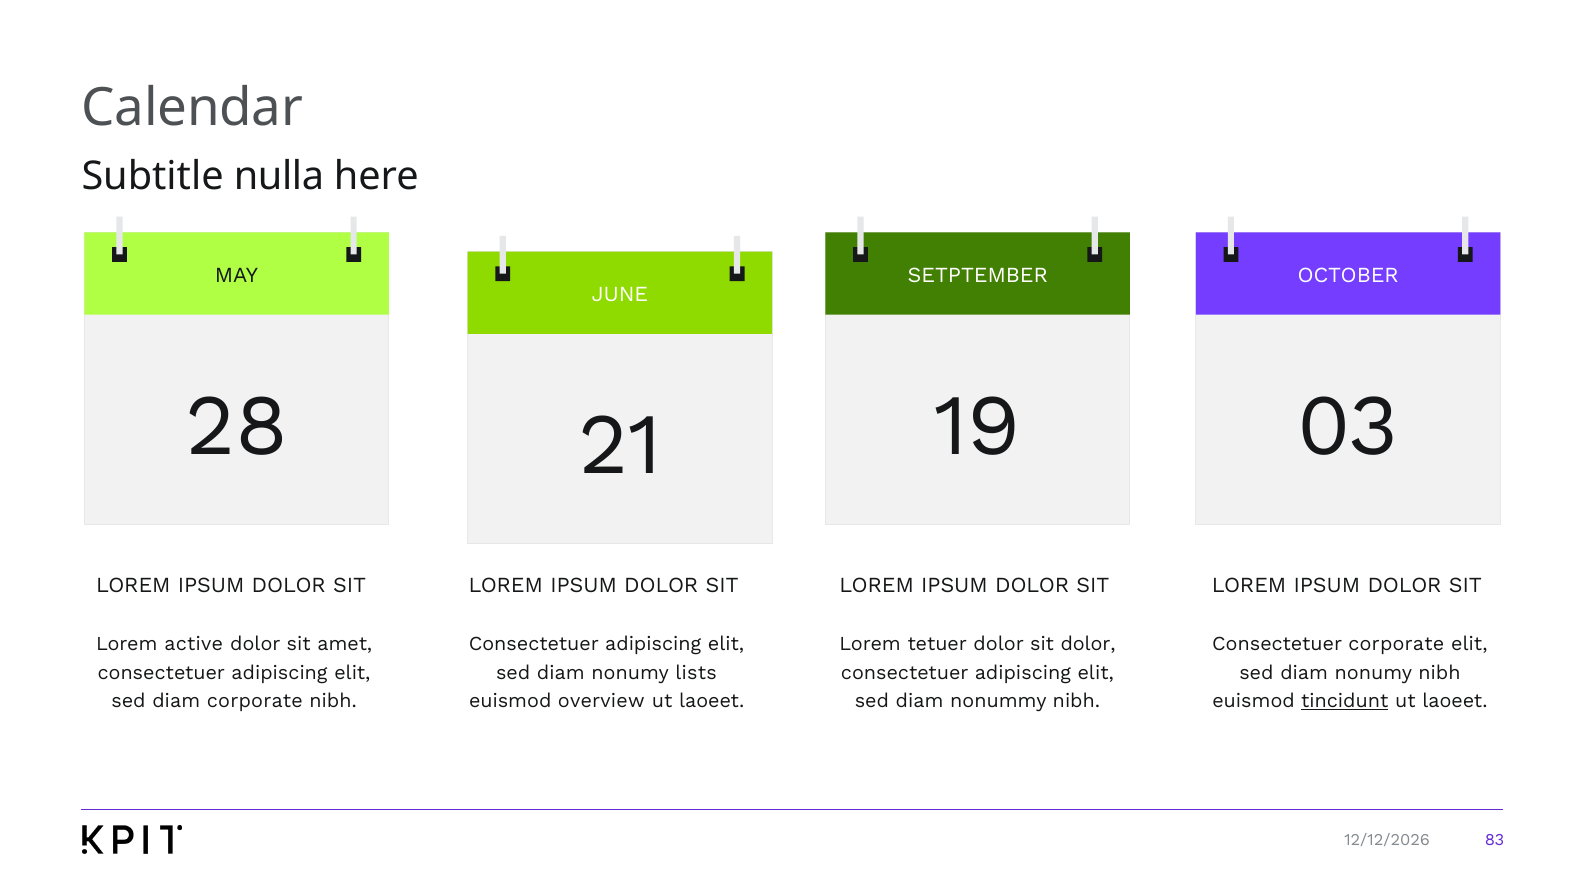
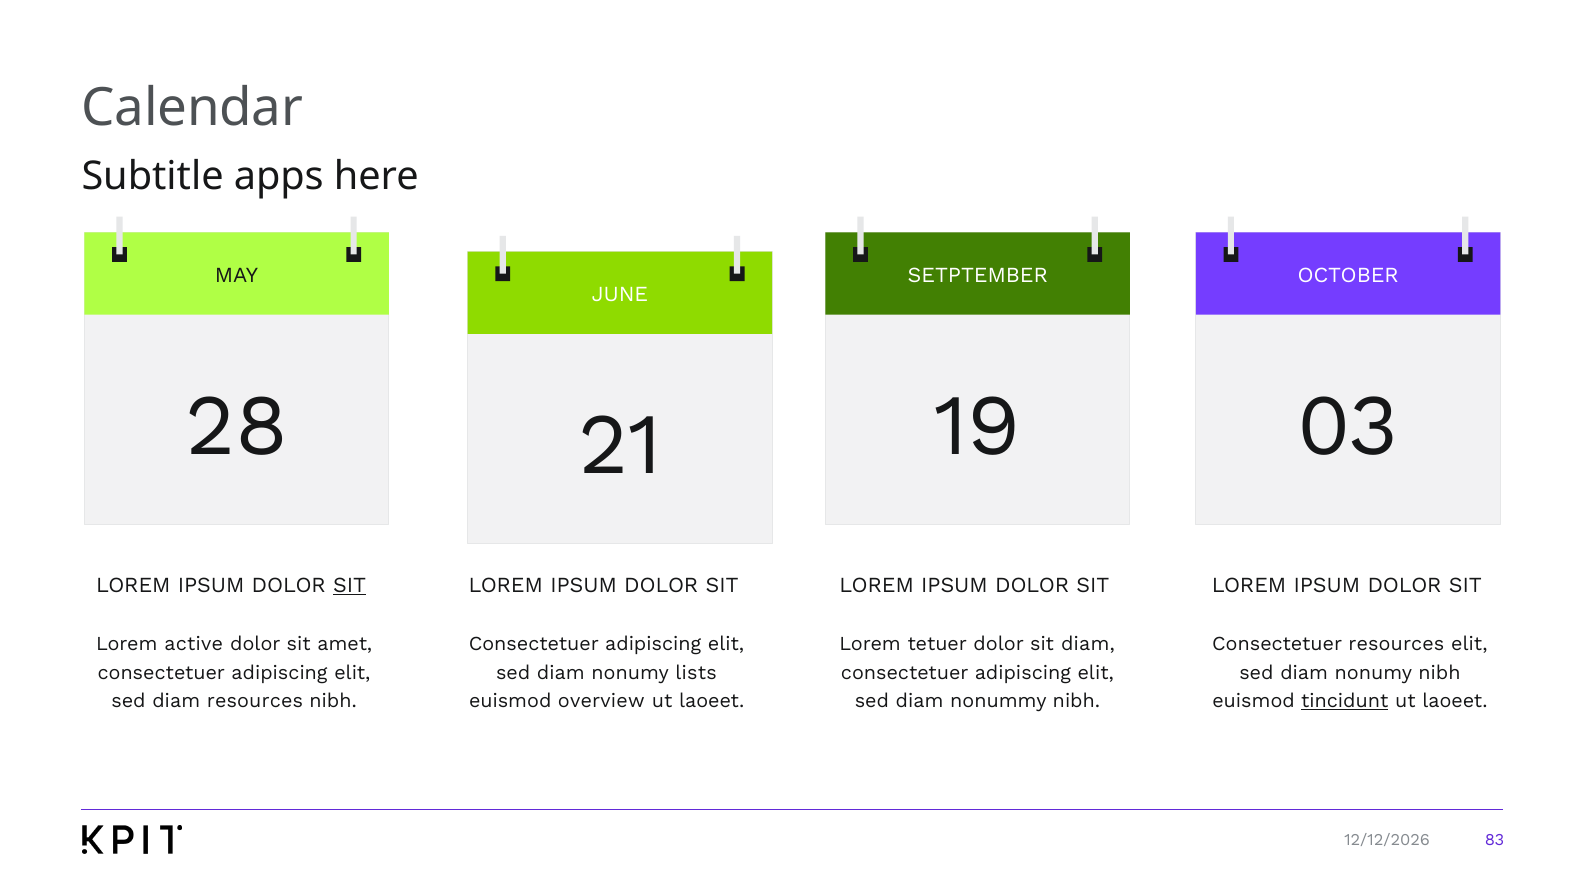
nulla: nulla -> apps (279, 176)
SIT underline: none -> present (350, 585)
sit dolor: dolor -> diam (1088, 644)
Consectetuer corporate: corporate -> resources (1396, 644)
diam corporate: corporate -> resources (255, 701)
